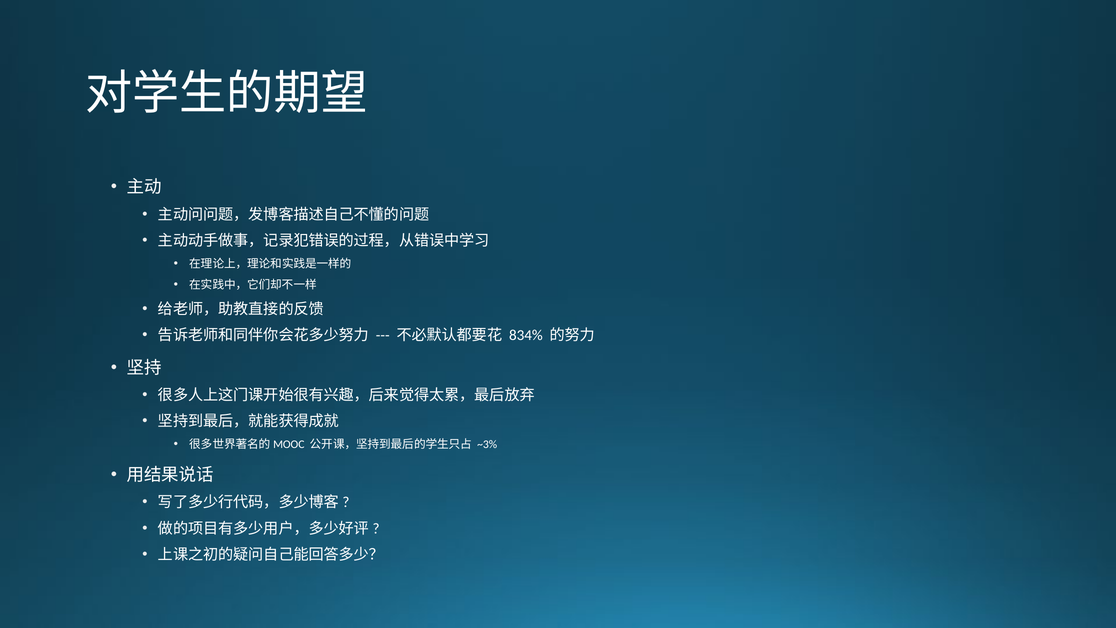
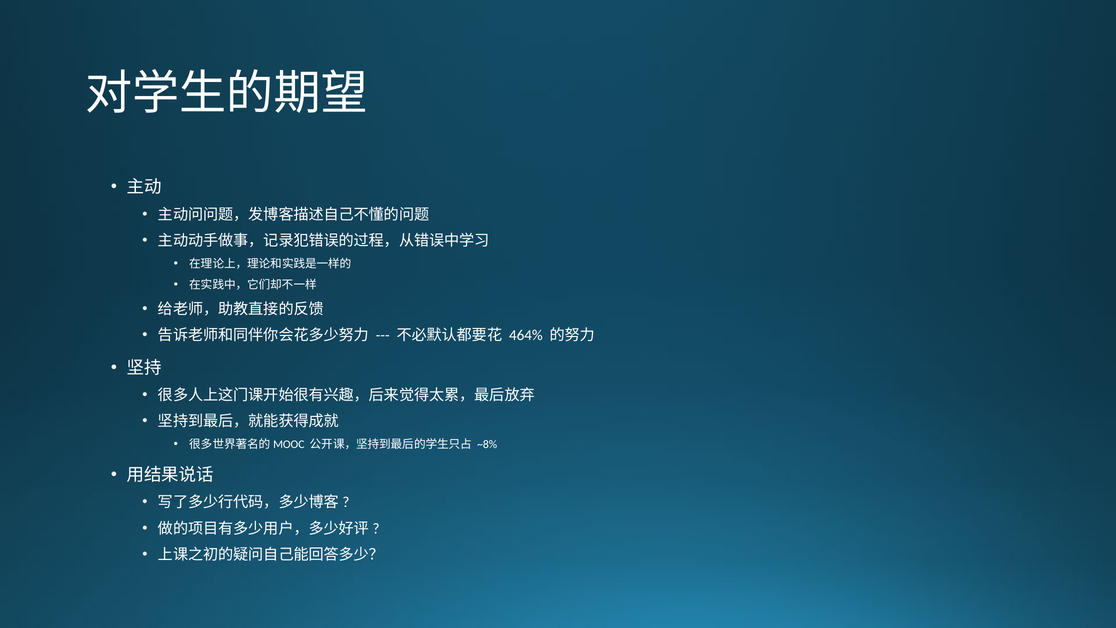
834%: 834% -> 464% (526, 335)
~3%: ~3% -> ~8% (487, 444)
